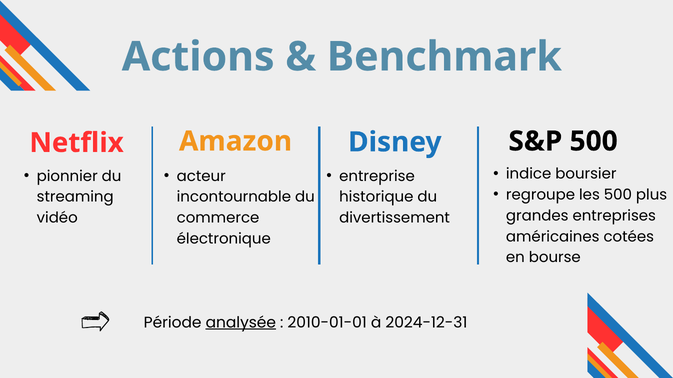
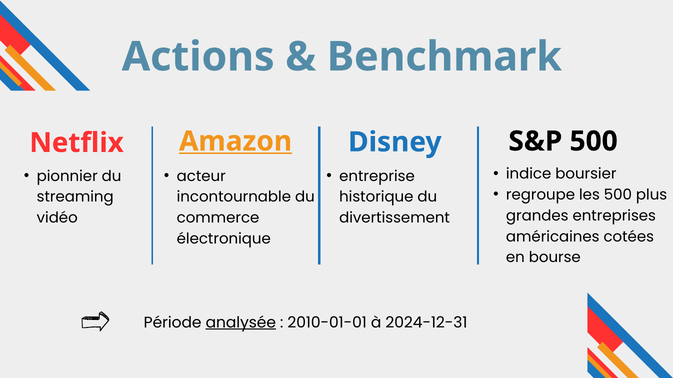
Amazon underline: none -> present (236, 141)
